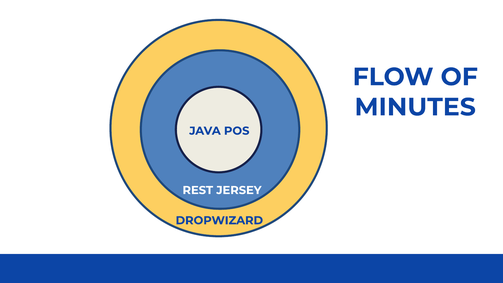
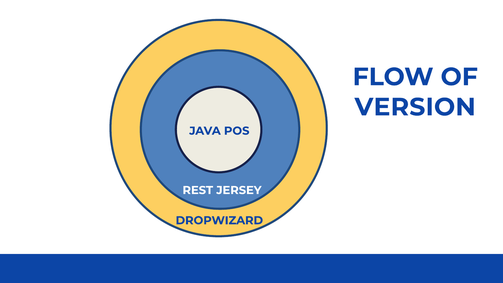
MINUTES: MINUTES -> VERSION (415, 107)
